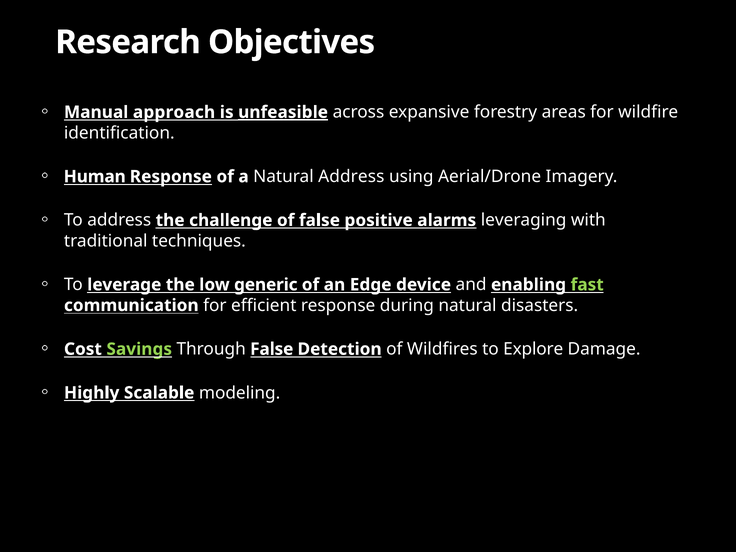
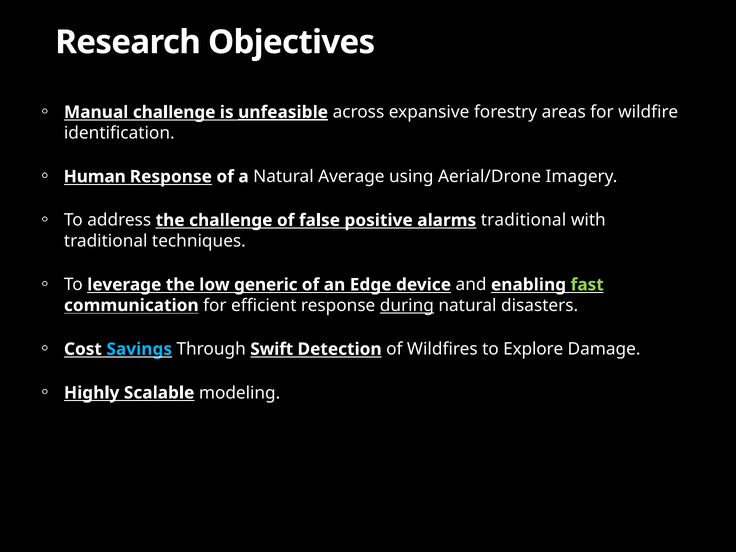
Manual approach: approach -> challenge (174, 112)
Natural Address: Address -> Average (351, 177)
alarms leveraging: leveraging -> traditional (524, 220)
during underline: none -> present (407, 305)
Savings colour: light green -> light blue (139, 349)
Through False: False -> Swift (272, 349)
